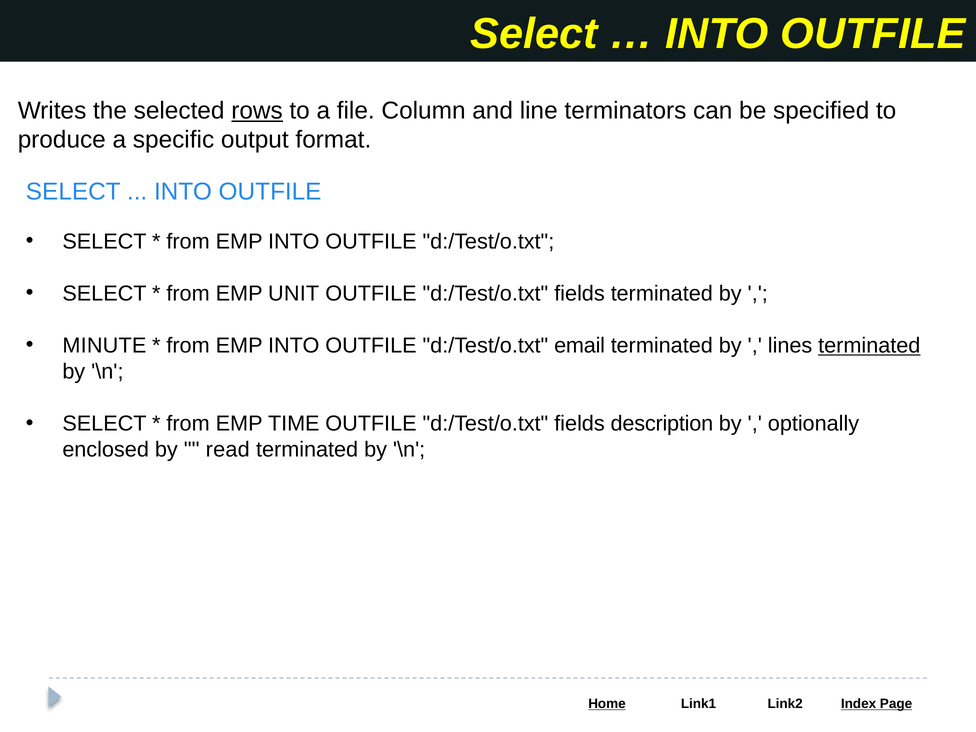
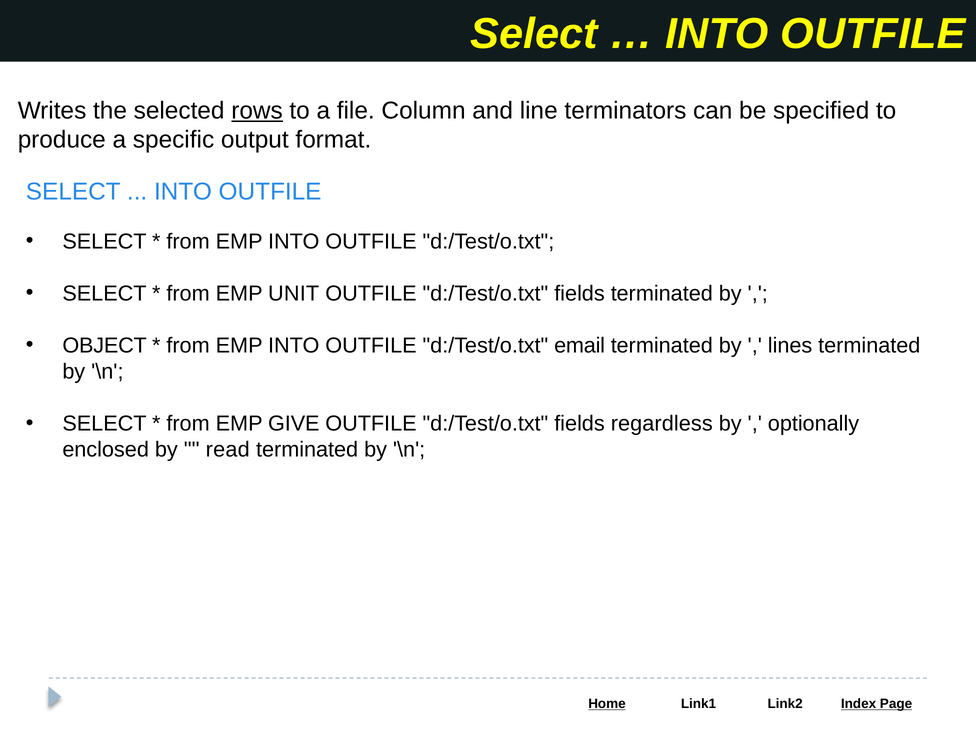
MINUTE: MINUTE -> OBJECT (105, 346)
terminated underline: present -> none (869, 346)
TIME: TIME -> GIVE (294, 424)
description: description -> regardless (662, 424)
